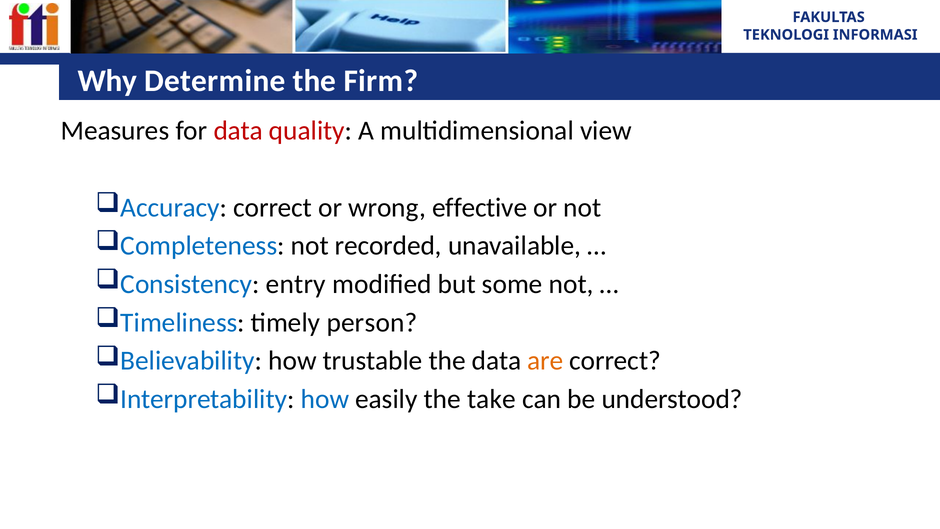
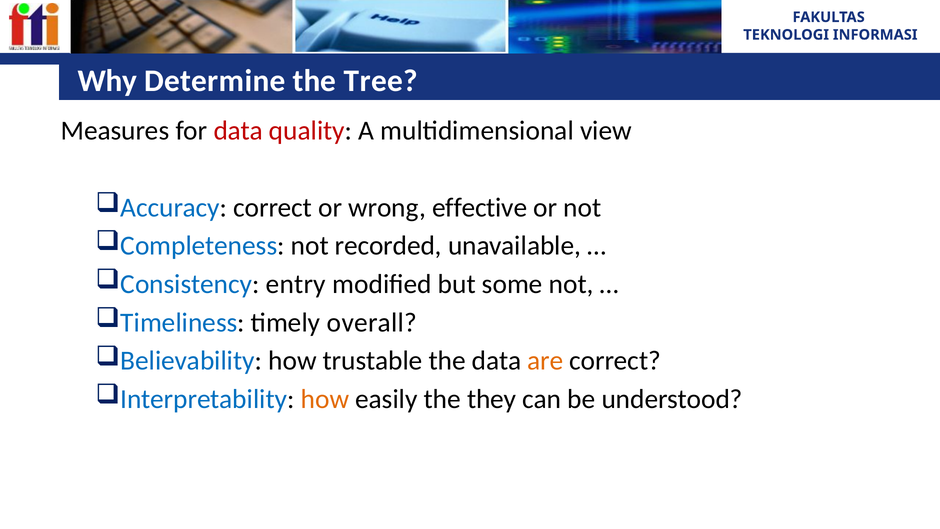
Firm: Firm -> Tree (381, 81)
person: person -> overall (372, 322)
how colour: blue -> orange (325, 399)
take: take -> they (492, 399)
